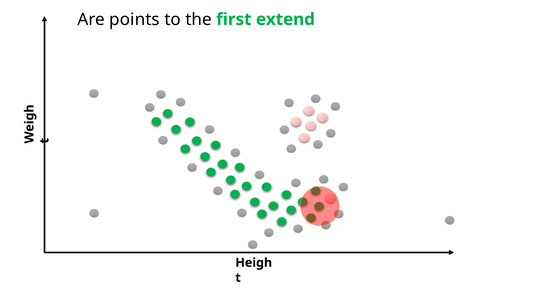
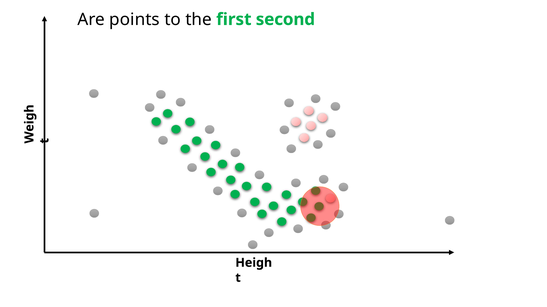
extend: extend -> second (285, 19)
